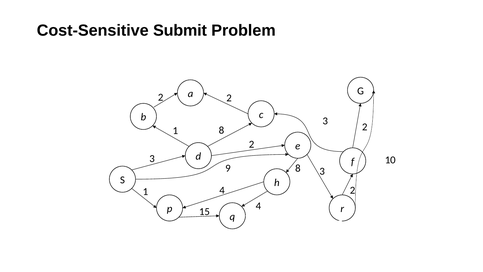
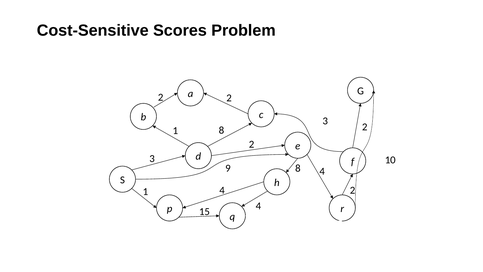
Submit: Submit -> Scores (180, 30)
9 3: 3 -> 4 (322, 171)
